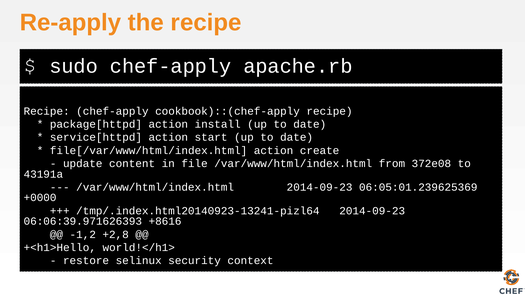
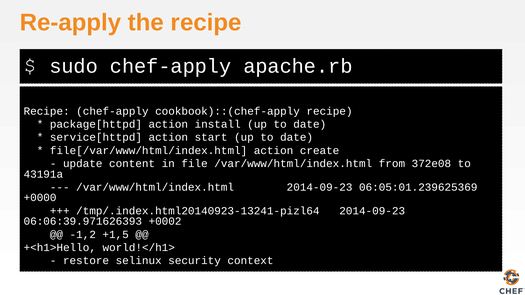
+8616: +8616 -> +0002 (165, 222)
+2,8: +2,8 -> +1,5 (116, 235)
